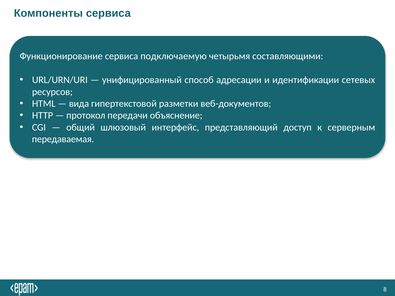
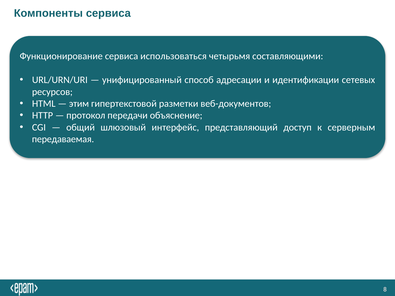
подключаемую: подключаемую -> использоваться (174, 56)
вида: вида -> этим (79, 104)
